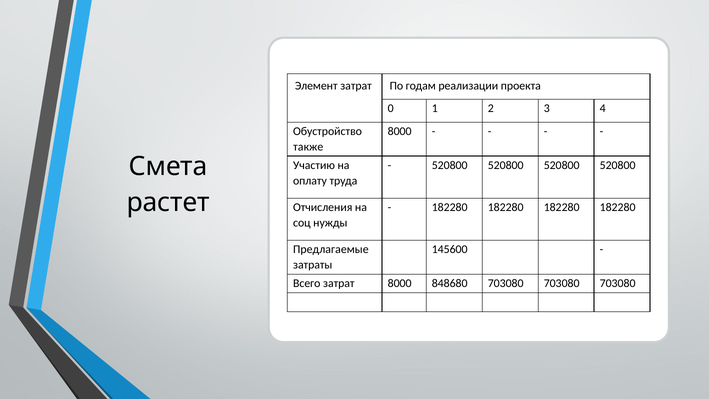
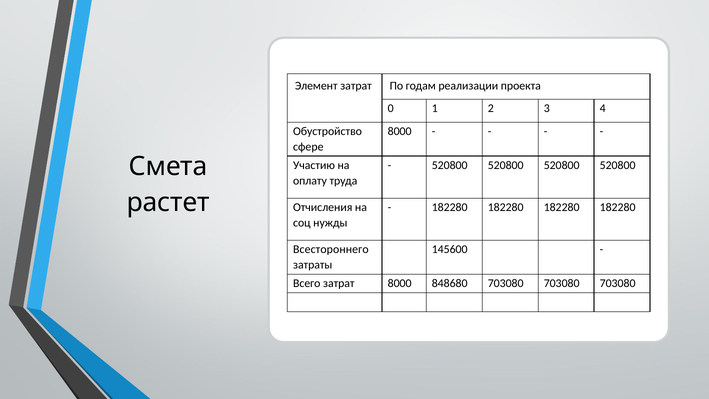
также: также -> сфере (308, 147)
Предлагаемые: Предлагаемые -> Всестороннего (331, 249)
